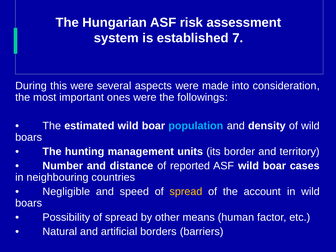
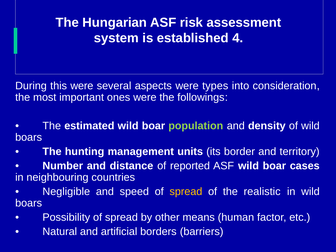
7: 7 -> 4 (238, 38)
made: made -> types (215, 86)
population colour: light blue -> light green (196, 126)
account: account -> realistic (262, 192)
